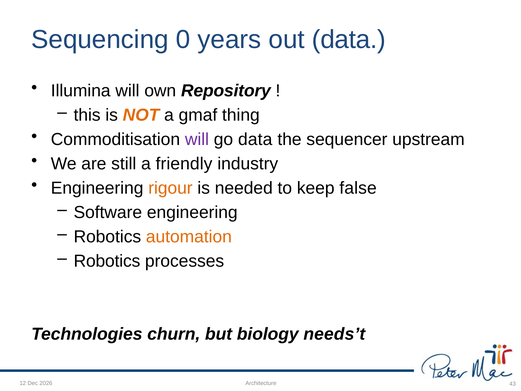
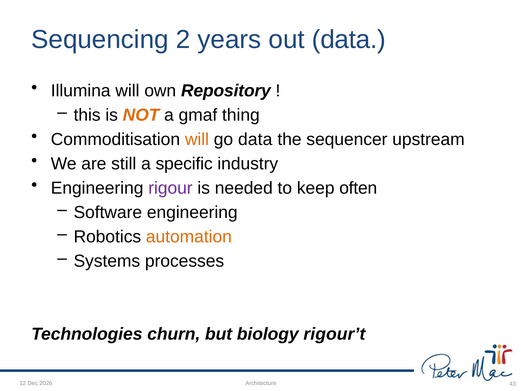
0: 0 -> 2 (183, 40)
will colour: purple -> orange (197, 139)
friendly: friendly -> specific (184, 164)
rigour colour: orange -> purple (170, 188)
false: false -> often (358, 188)
Robotics: Robotics -> Systems (107, 261)
needs’t: needs’t -> rigour’t (334, 334)
